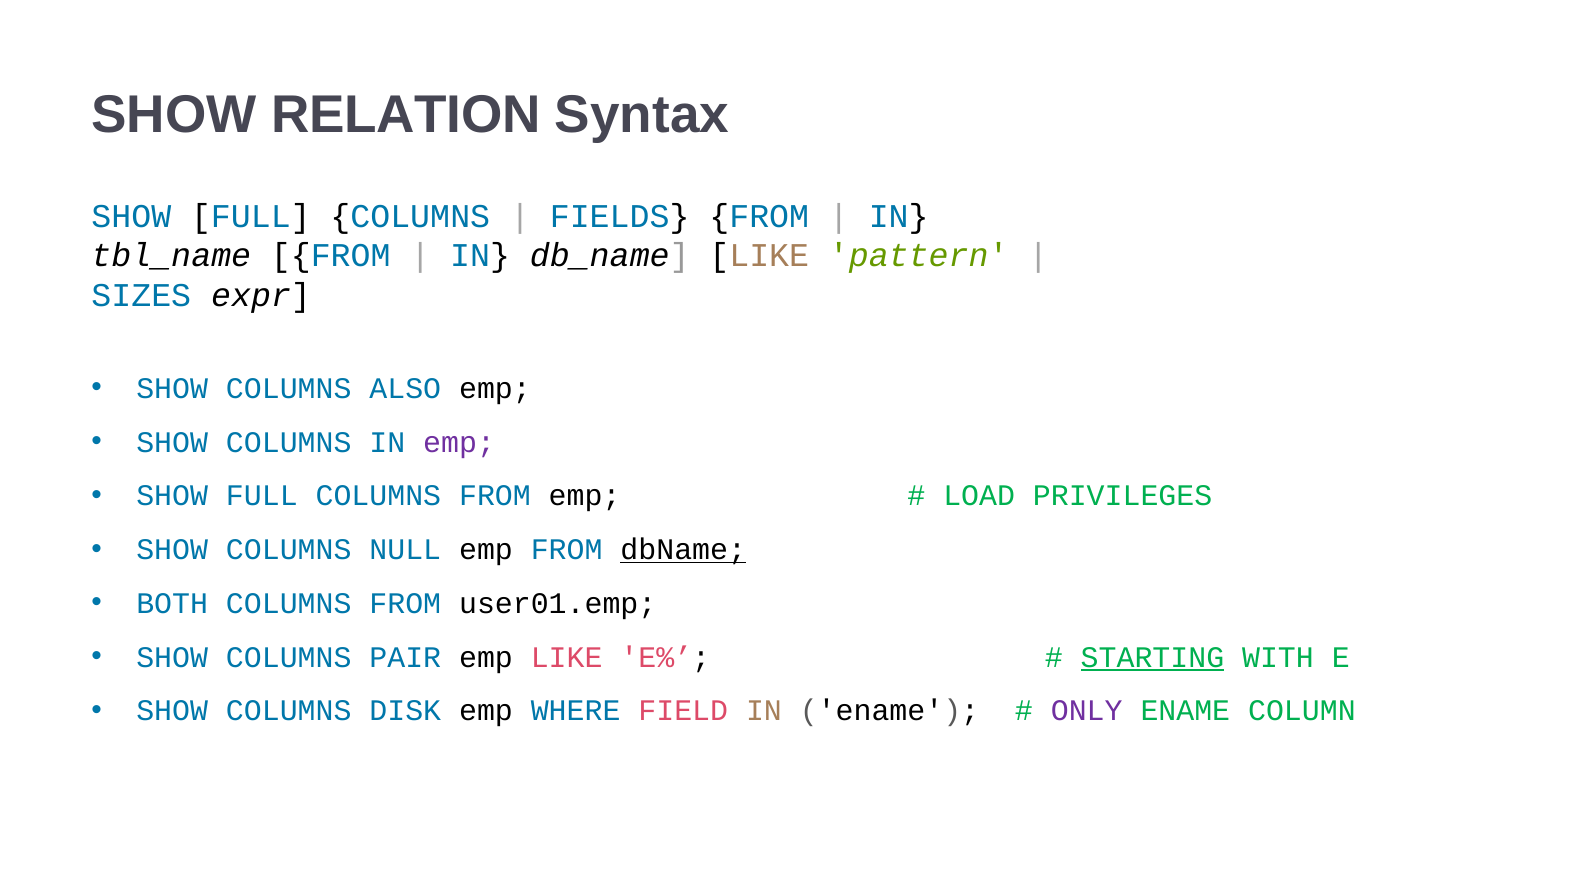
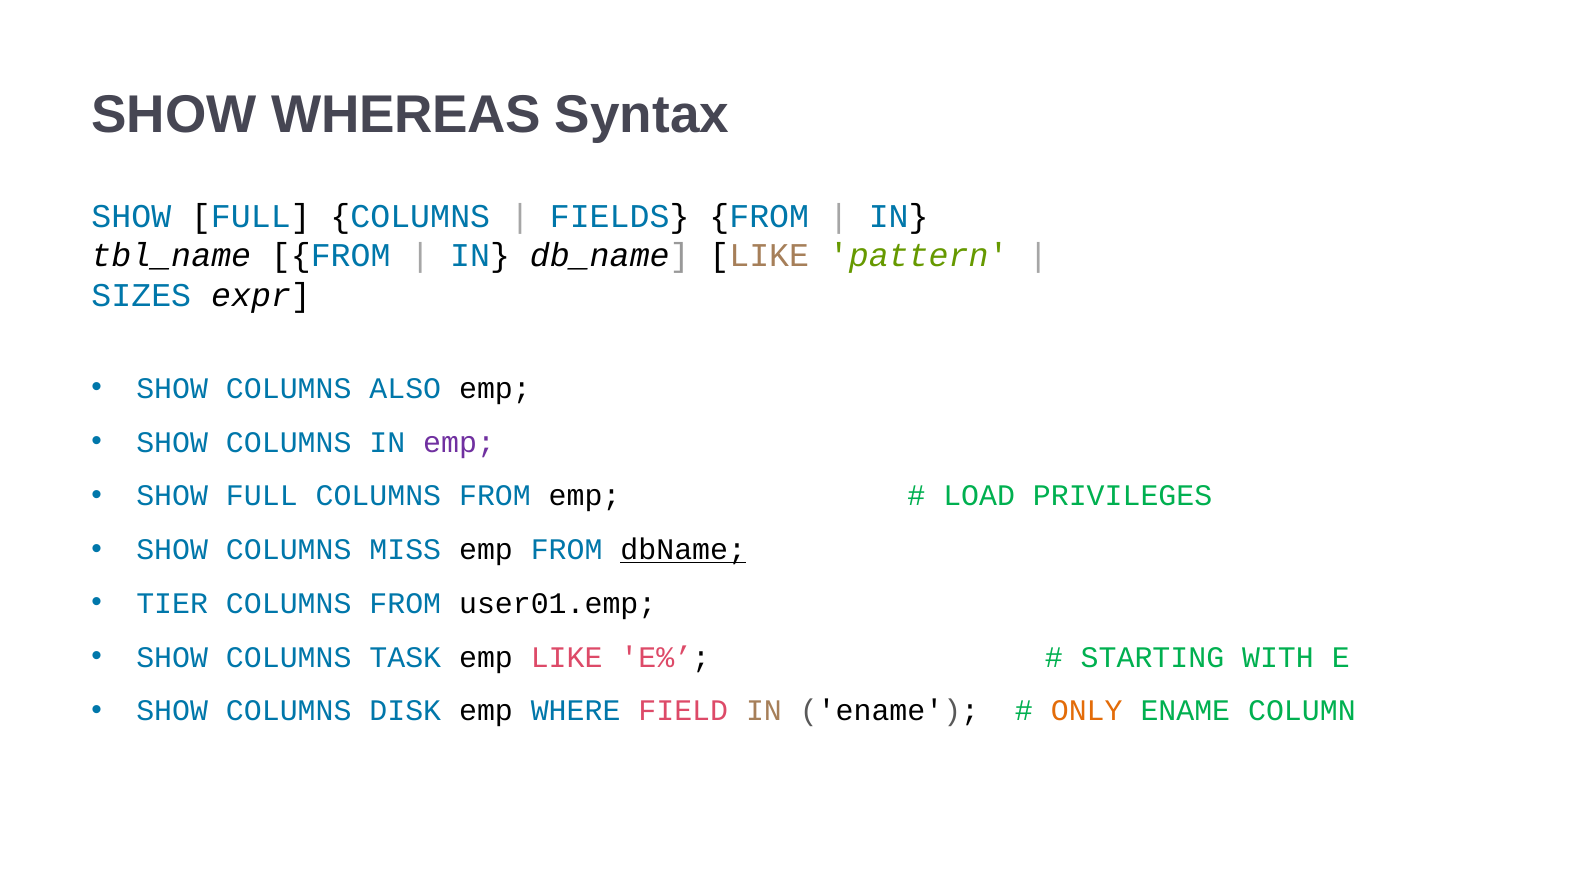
RELATION: RELATION -> WHEREAS (406, 115)
NULL: NULL -> MISS (405, 550)
BOTH: BOTH -> TIER (172, 604)
PAIR: PAIR -> TASK (405, 658)
STARTING underline: present -> none (1152, 658)
ONLY colour: purple -> orange (1087, 712)
